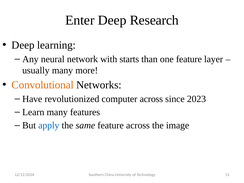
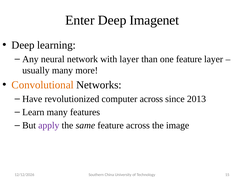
Research: Research -> Imagenet (154, 20)
with starts: starts -> layer (129, 59)
2023: 2023 -> 2013 (196, 99)
apply colour: blue -> purple (49, 125)
